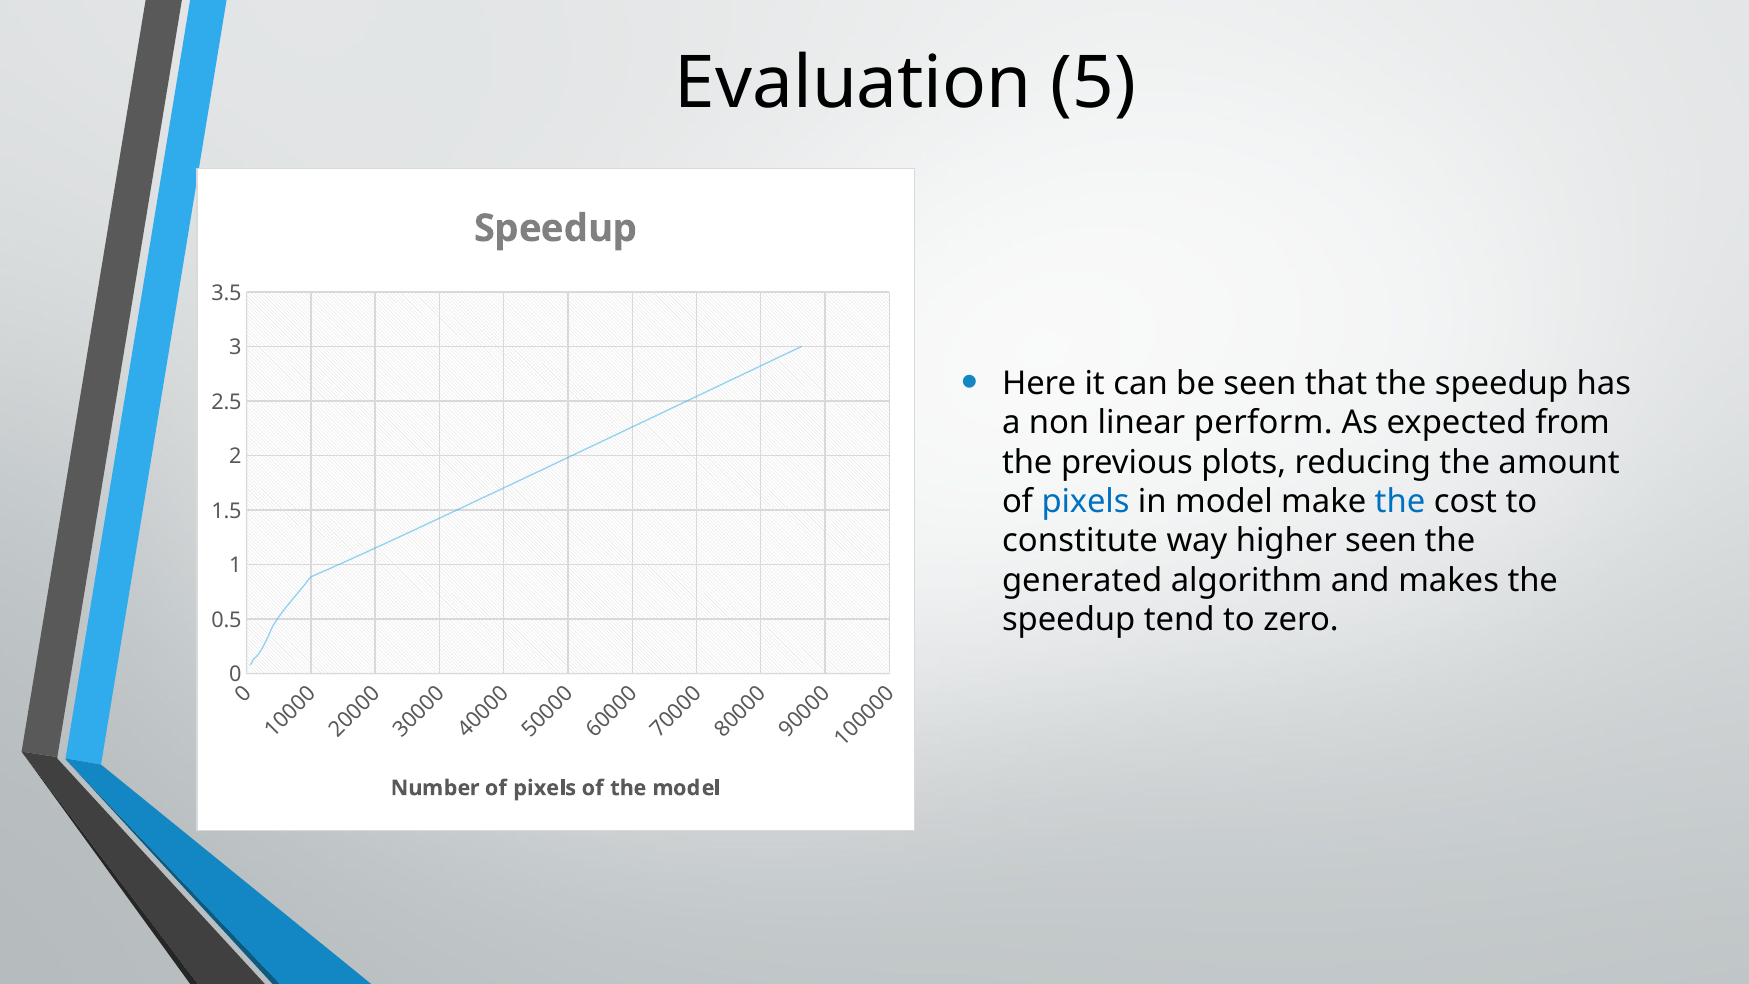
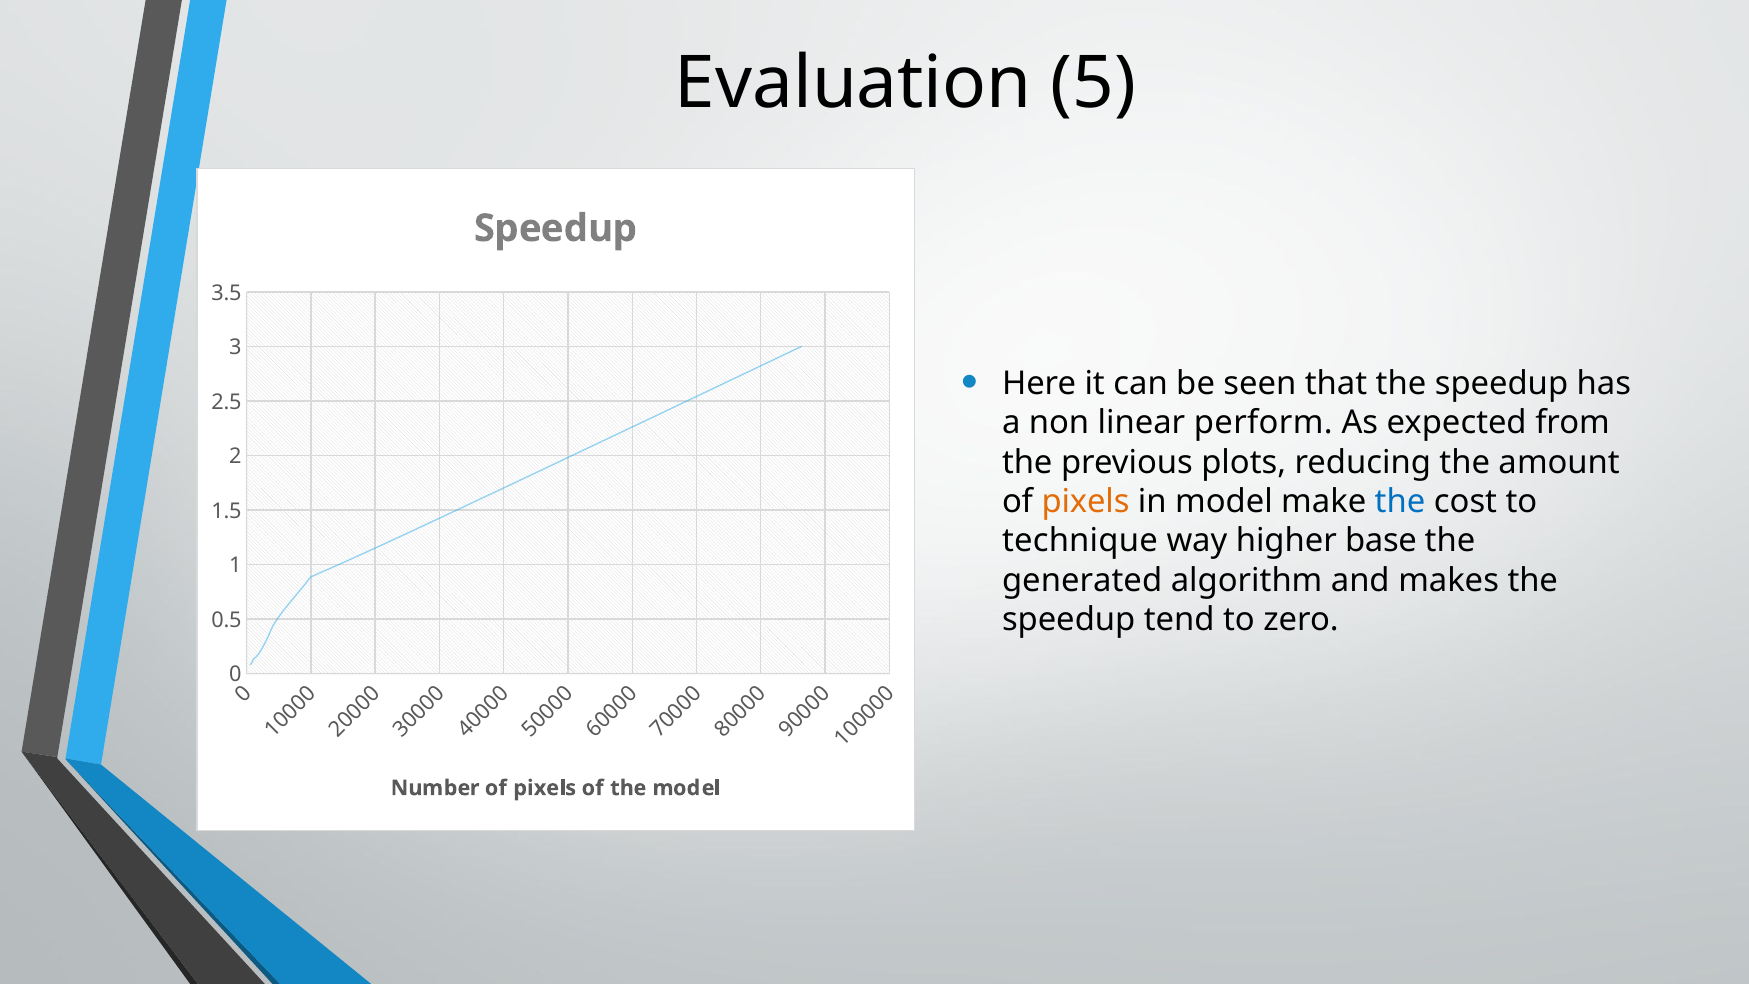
pixels colour: blue -> orange (1086, 502)
constitute: constitute -> technique (1080, 541)
higher seen: seen -> base (1381, 541)
